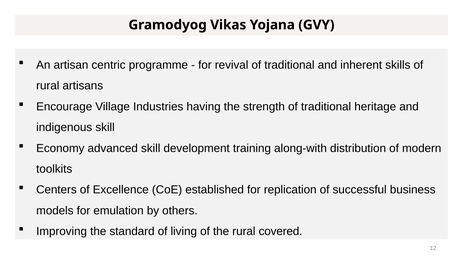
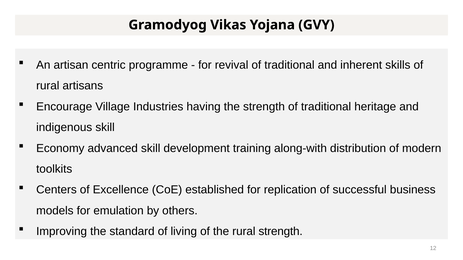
rural covered: covered -> strength (281, 232)
